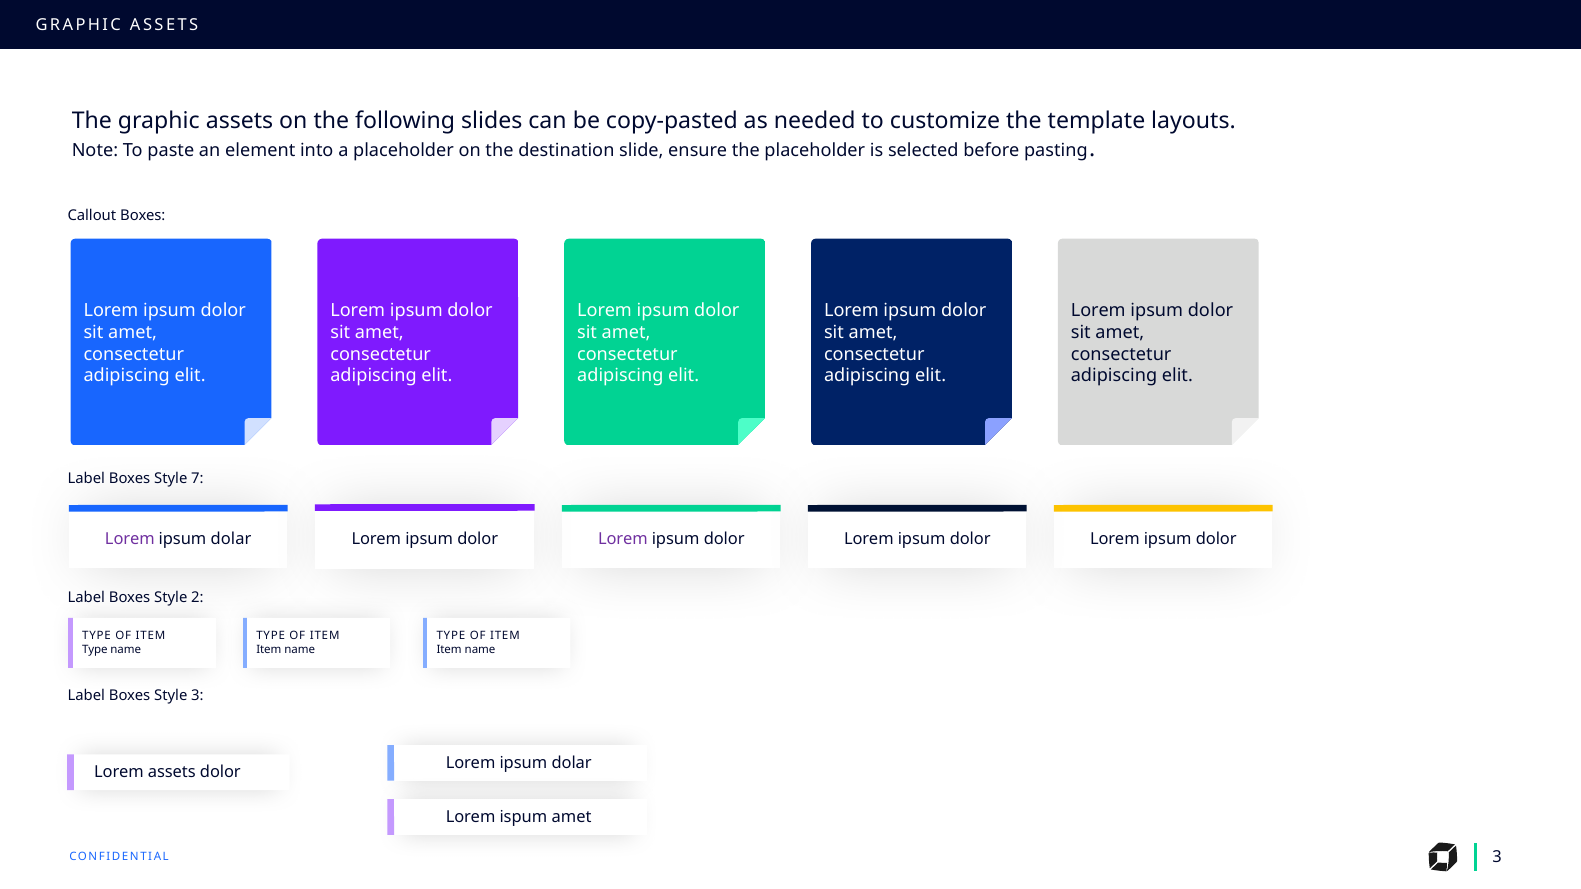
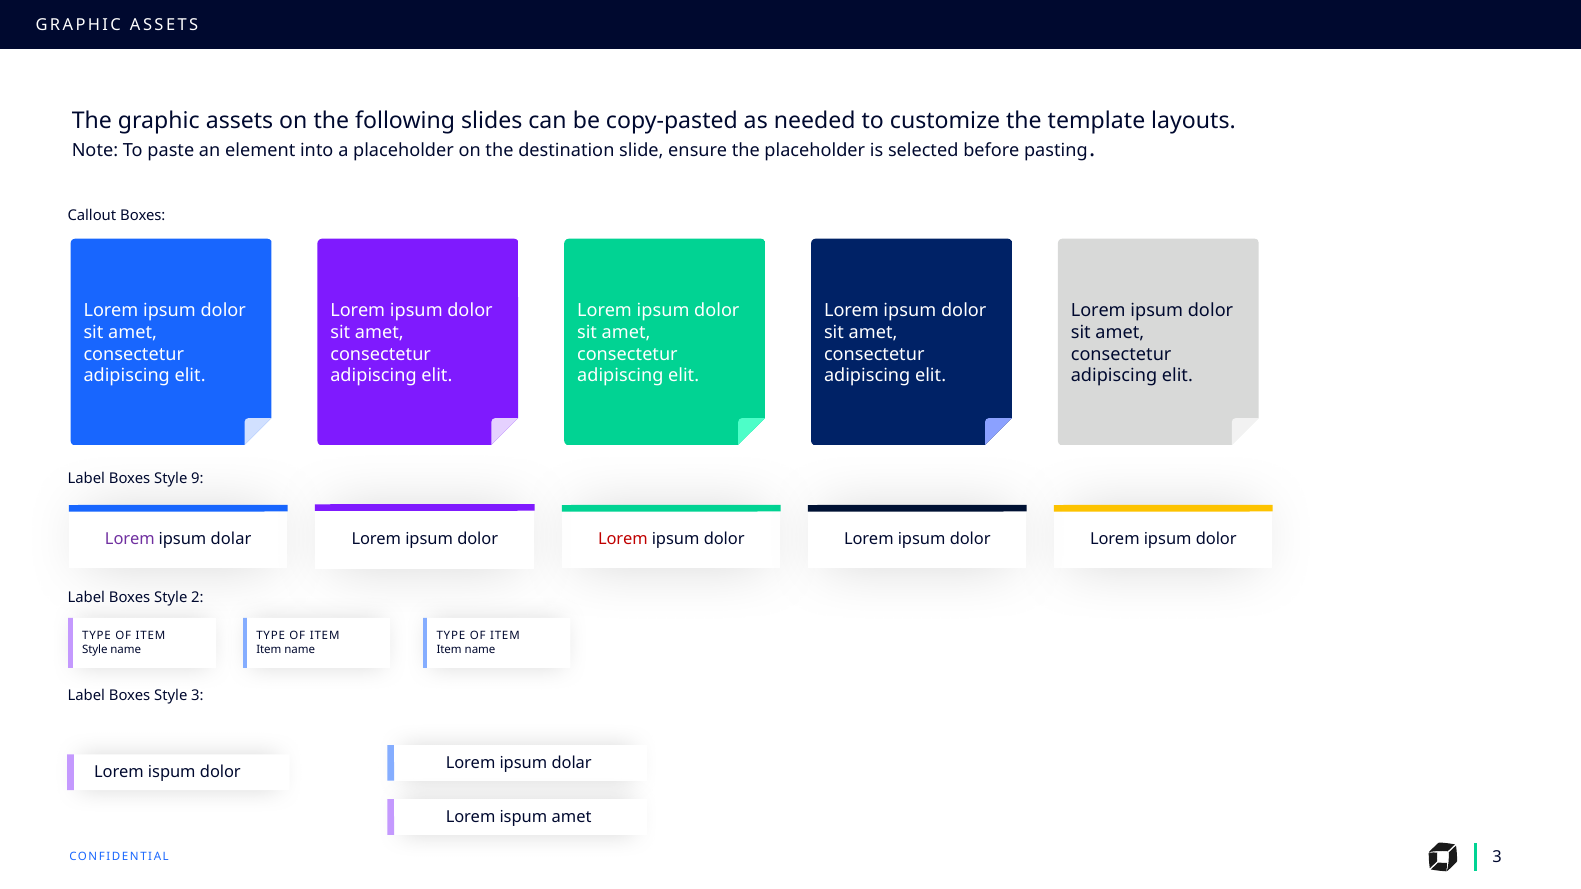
7: 7 -> 9 (197, 479)
Lorem colour: purple -> red (623, 540)
Type: Type -> Style (95, 650)
assets: assets -> ispum (172, 772)
